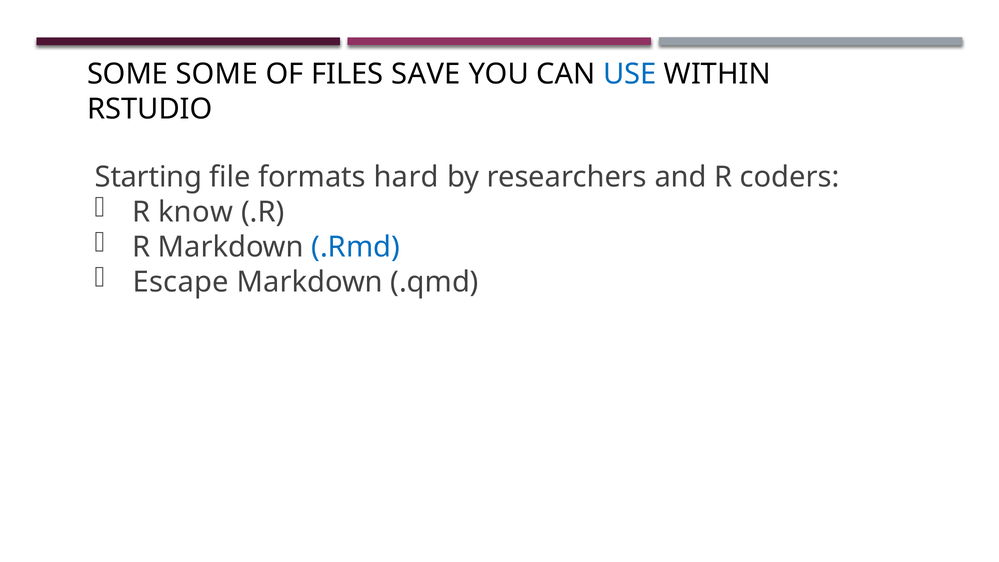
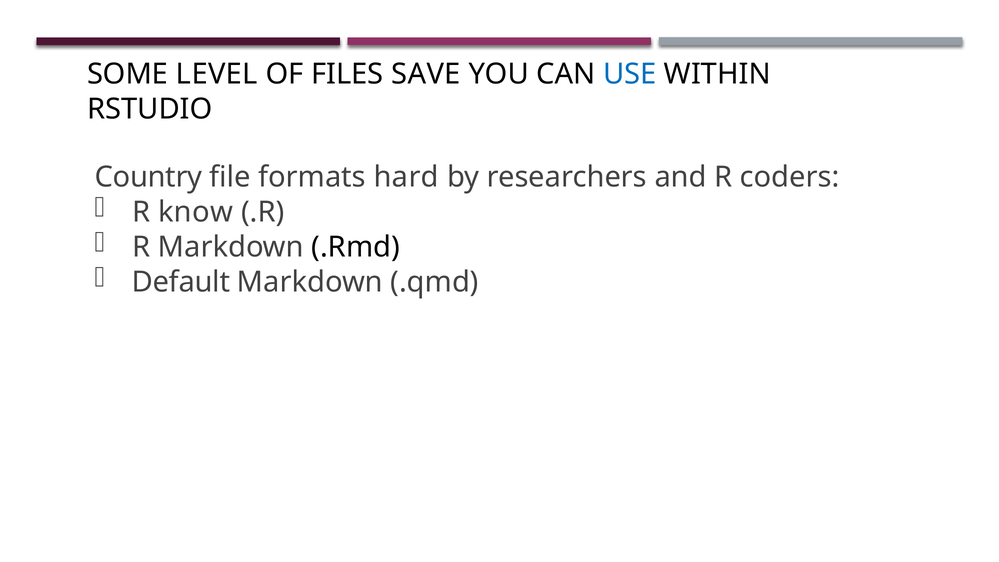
SOME SOME: SOME -> LEVEL (217, 74)
Starting: Starting -> Country (148, 177)
.Rmd colour: blue -> black (356, 247)
Escape: Escape -> Default (181, 282)
